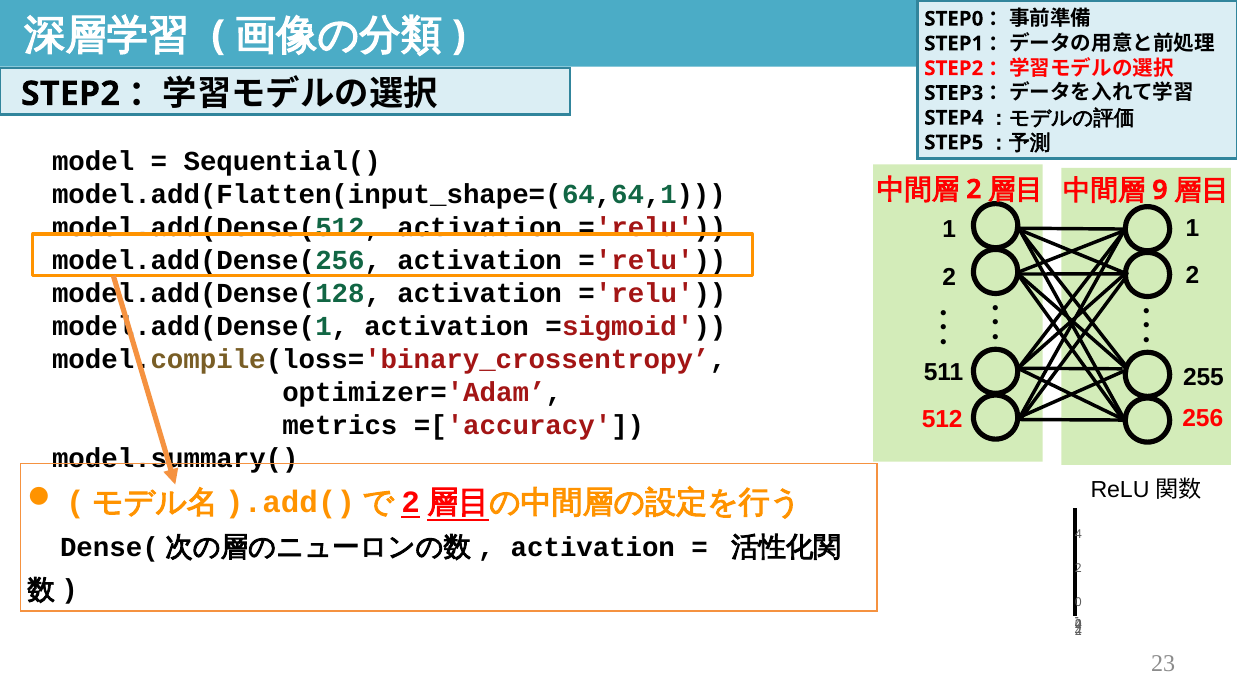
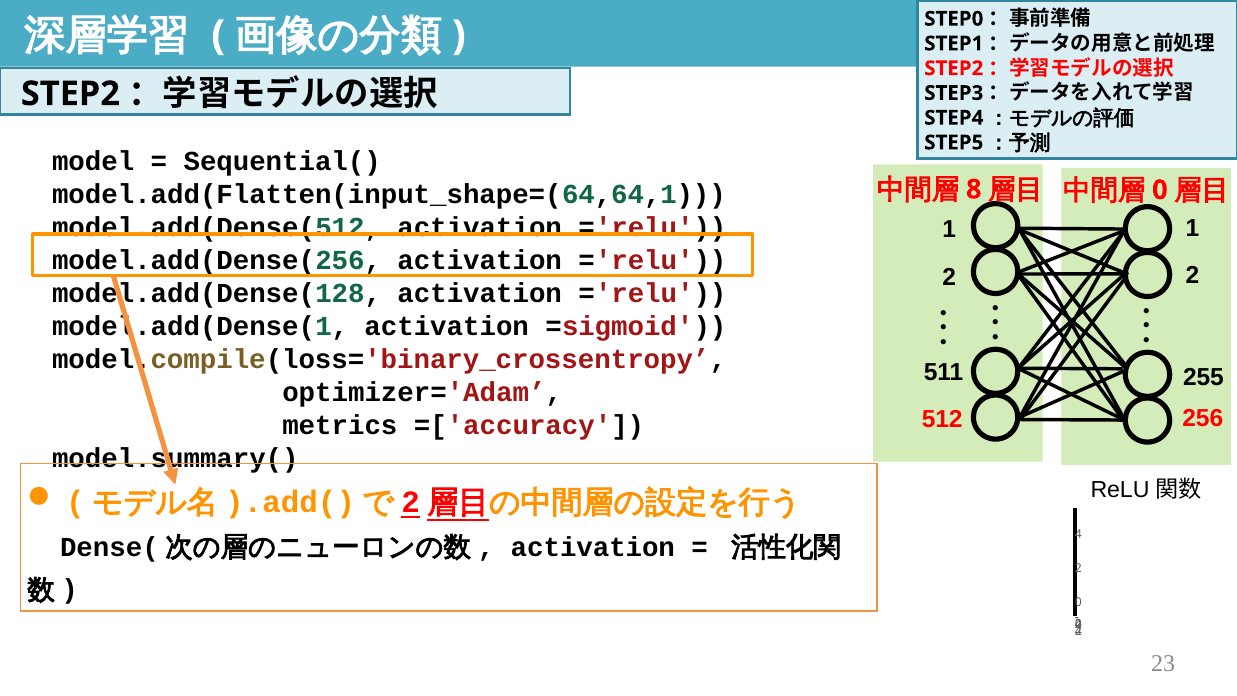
2: 2 -> 8 (974, 189)
9: 9 -> 0 (1160, 190)
